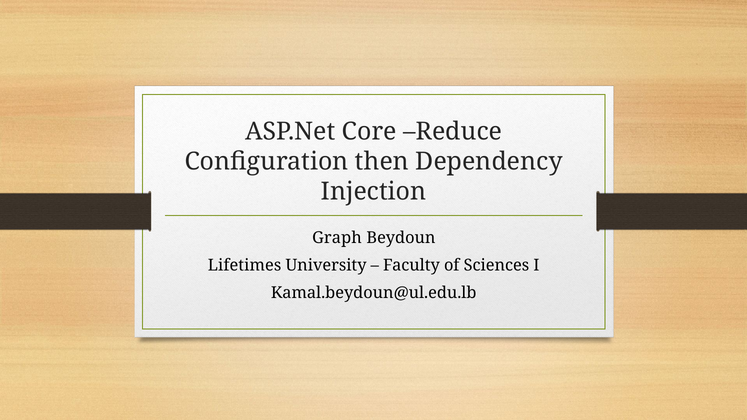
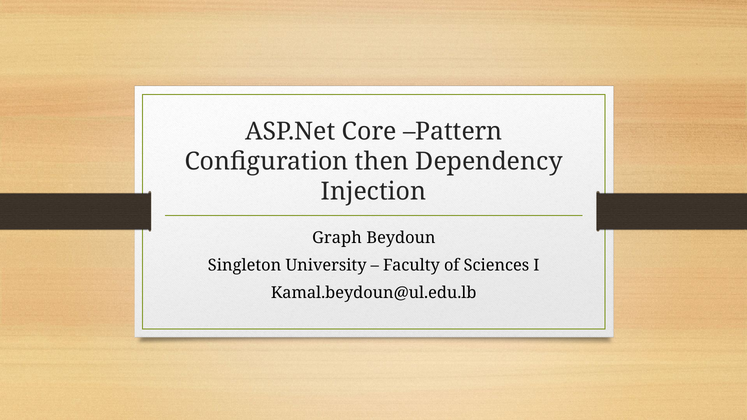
Reduce: Reduce -> Pattern (453, 132)
Lifetimes: Lifetimes -> Singleton (245, 265)
